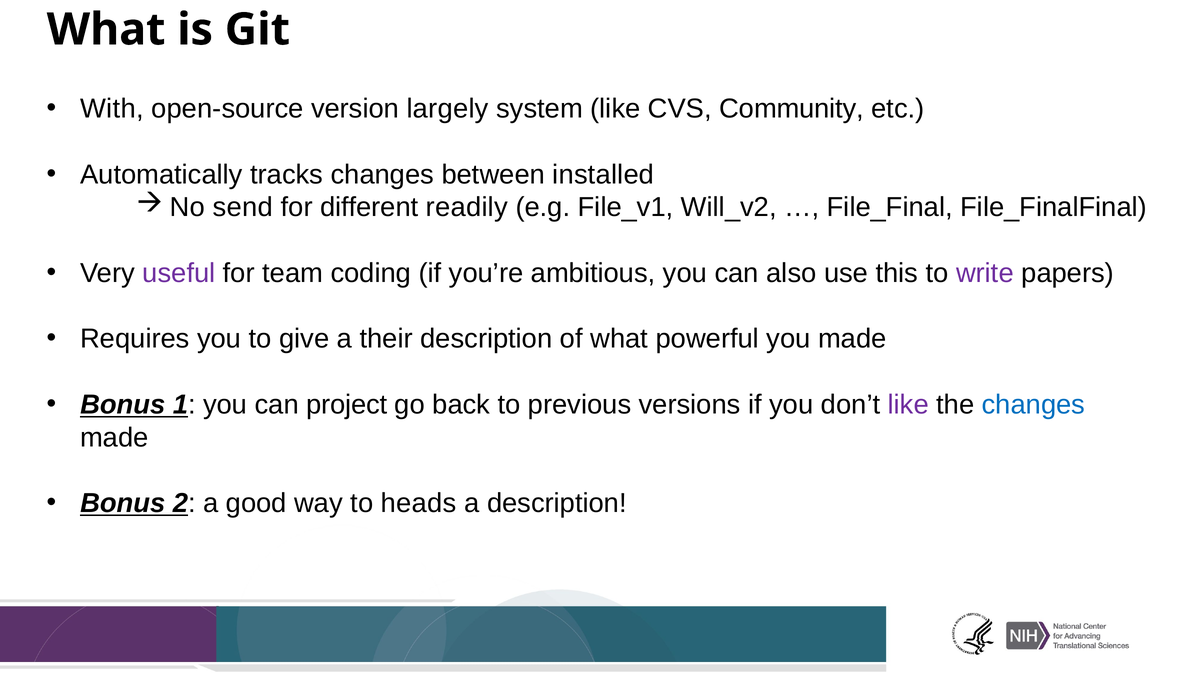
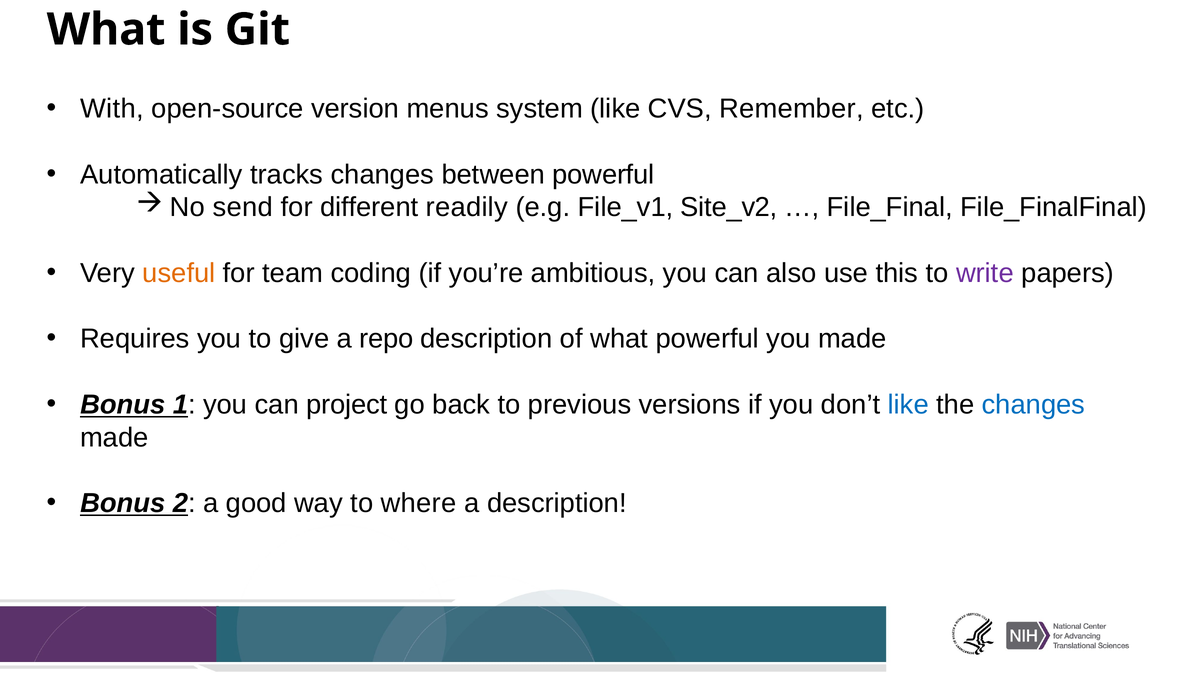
largely: largely -> menus (448, 109)
Community: Community -> Remember (791, 109)
between installed: installed -> powerful (603, 174)
Will_v2: Will_v2 -> Site_v2 (729, 207)
useful colour: purple -> orange (179, 273)
their: their -> repo (386, 339)
like colour: purple -> blue (908, 405)
heads: heads -> where (419, 503)
